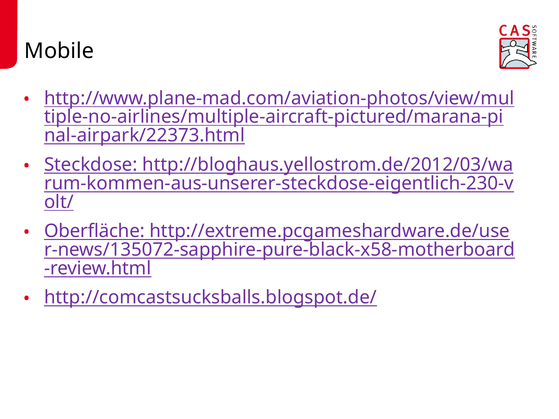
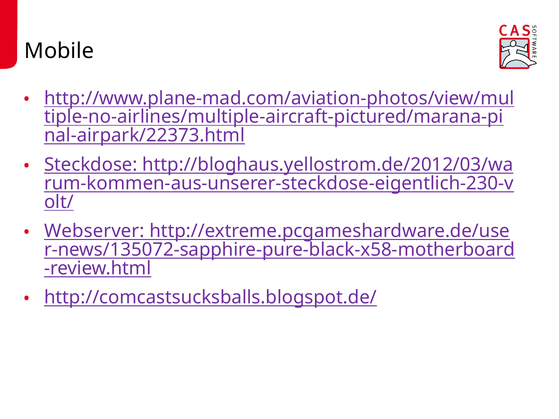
Oberfläche: Oberfläche -> Webserver (94, 231)
